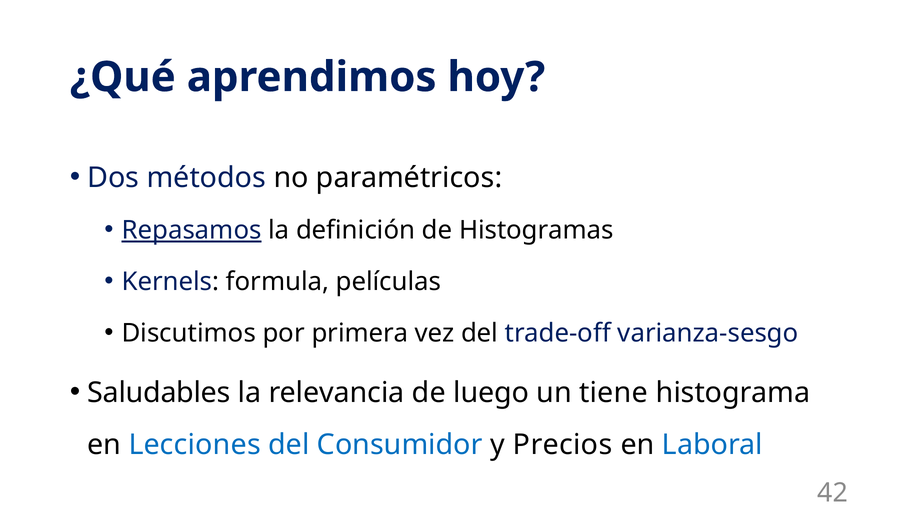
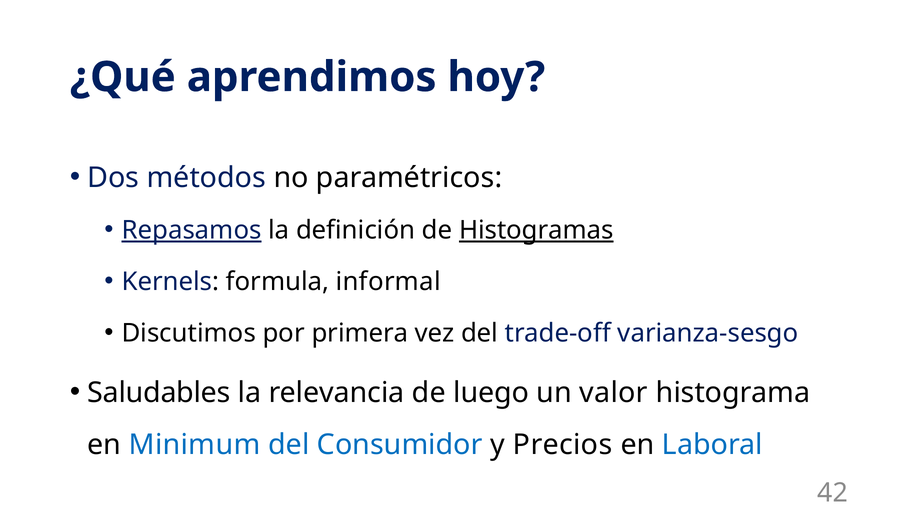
Histogramas underline: none -> present (536, 230)
películas: películas -> informal (388, 281)
tiene: tiene -> valor (614, 392)
Lecciones: Lecciones -> Minimum (195, 444)
